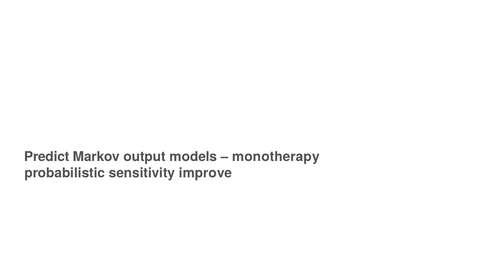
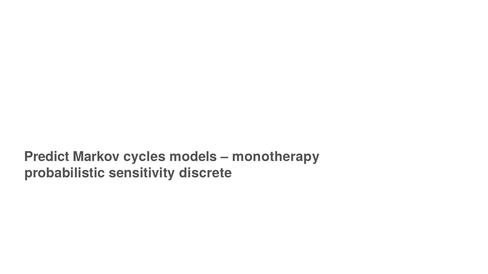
output: output -> cycles (145, 157)
improve: improve -> discrete (206, 173)
